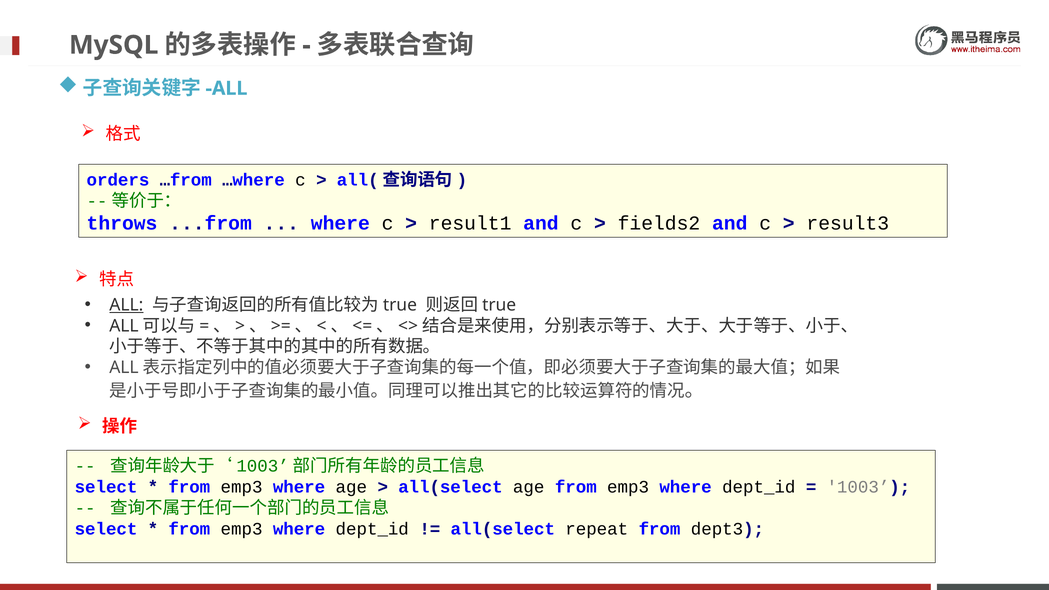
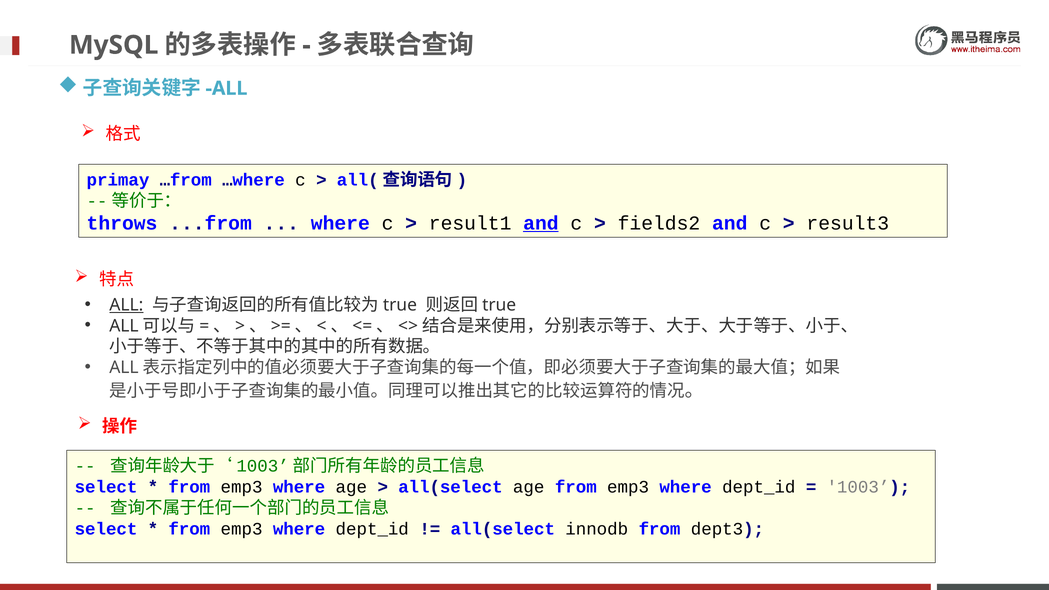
orders: orders -> primay (118, 180)
and underline: none -> present (541, 223)
repeat: repeat -> innodb (597, 529)
